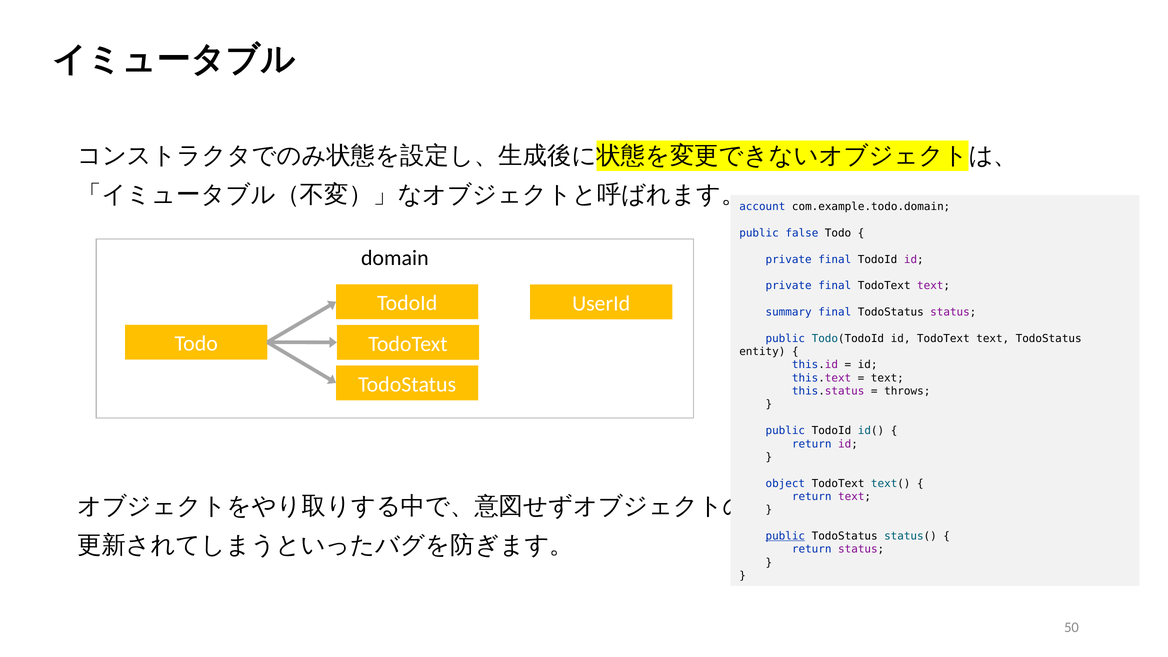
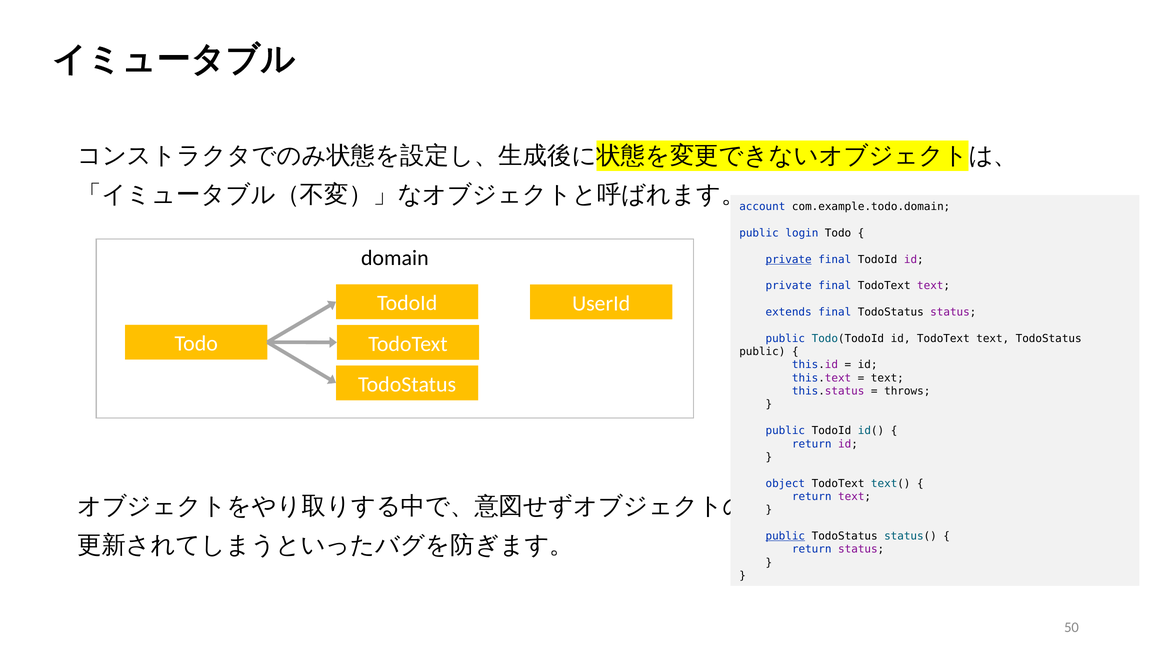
false: false -> login (802, 233)
private underline: none -> present (789, 259)
summary: summary -> extends (789, 312)
entity: entity -> public (762, 352)
